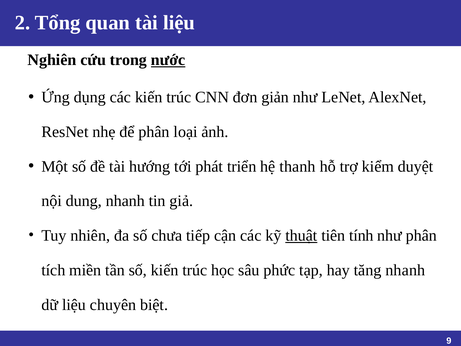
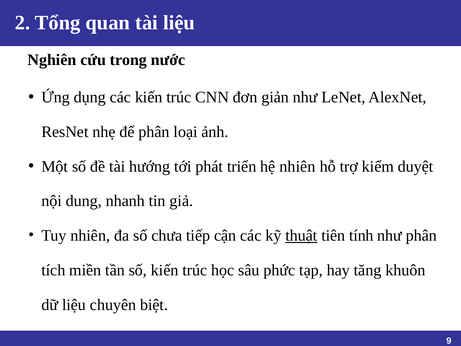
nước underline: present -> none (168, 60)
hệ thanh: thanh -> nhiên (297, 166)
tăng nhanh: nhanh -> khuôn (405, 270)
